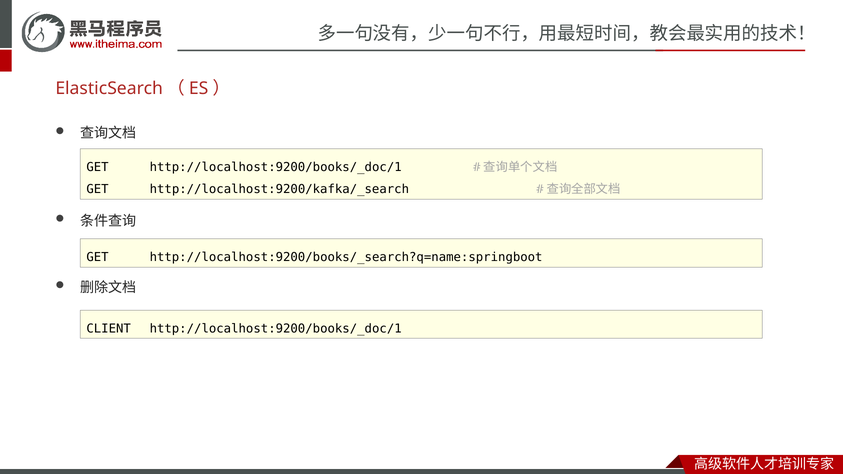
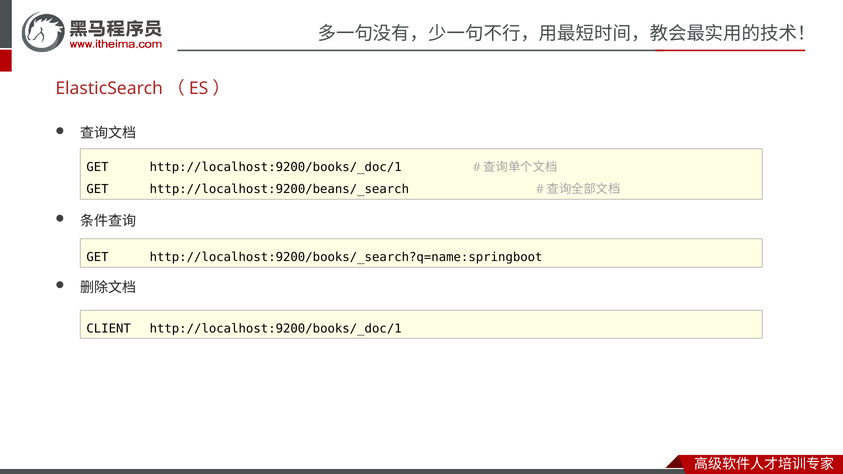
http://localhost:9200/kafka/_search: http://localhost:9200/kafka/_search -> http://localhost:9200/beans/_search (279, 189)
